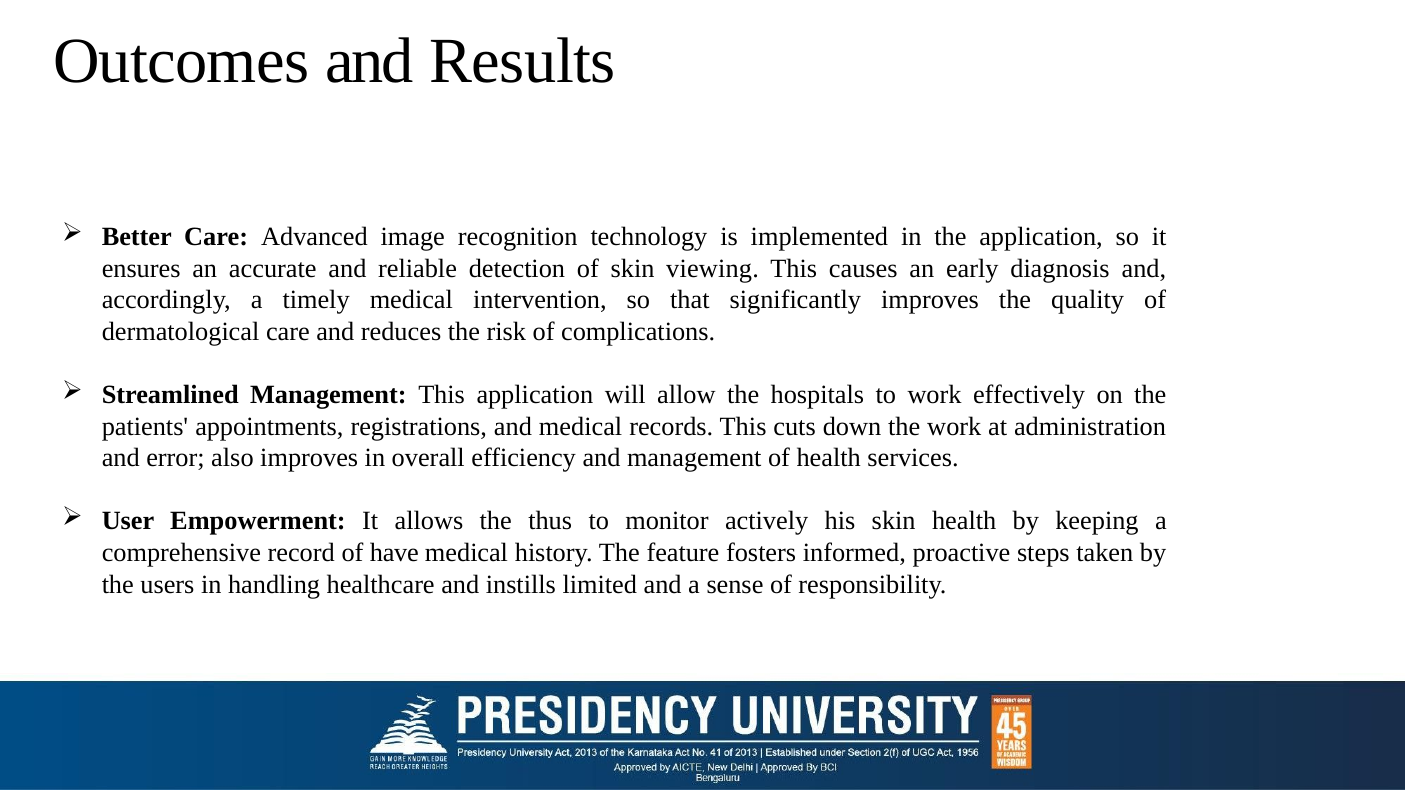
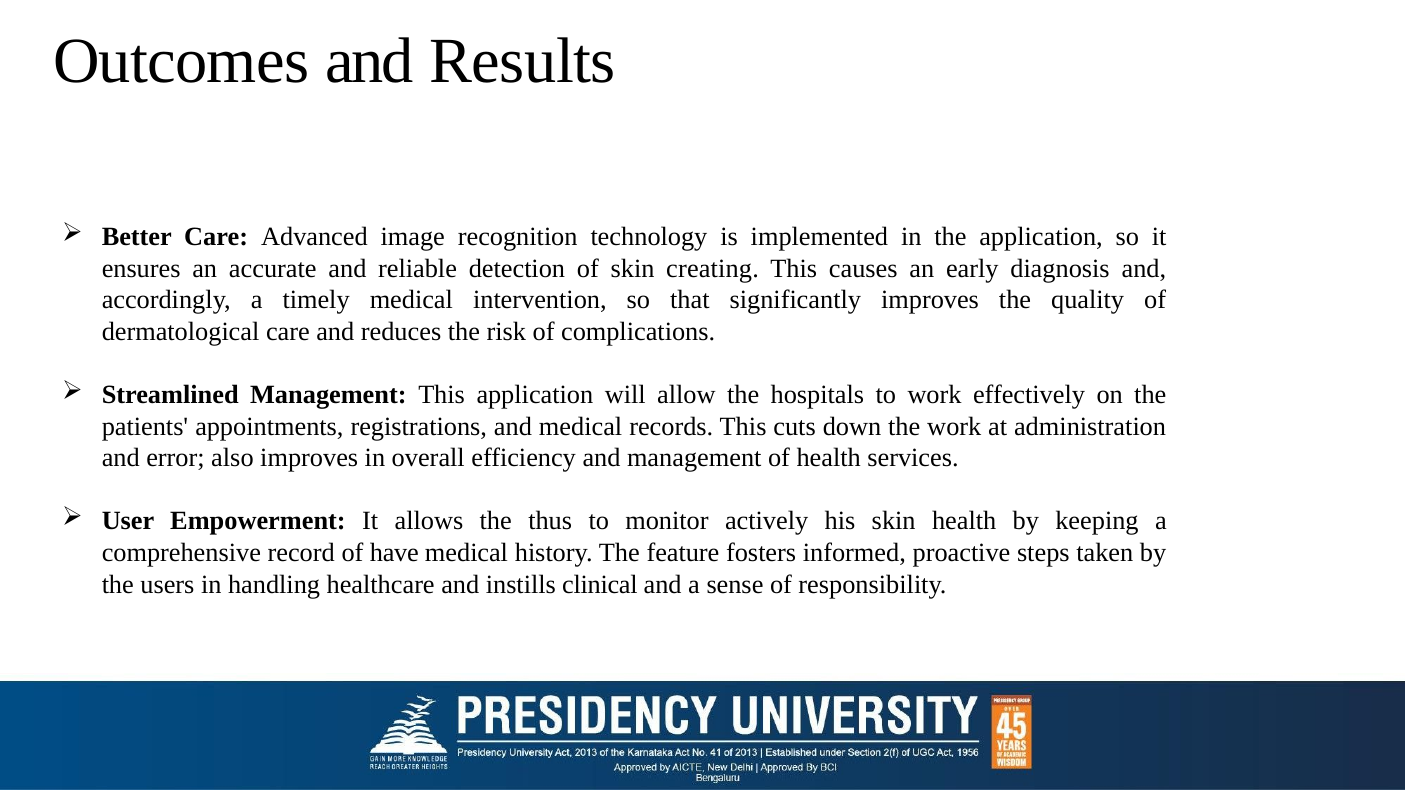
viewing: viewing -> creating (713, 269)
limited: limited -> clinical (600, 585)
